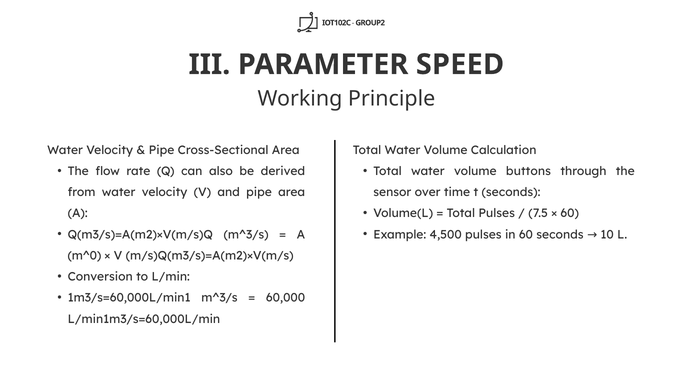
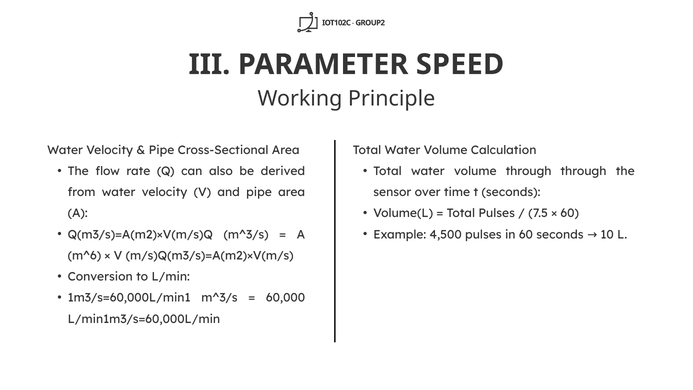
volume buttons: buttons -> through (529, 171)
m^0: m^0 -> m^6 (84, 256)
